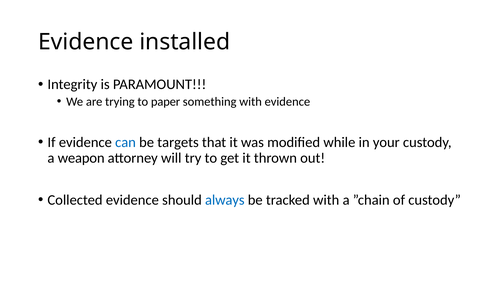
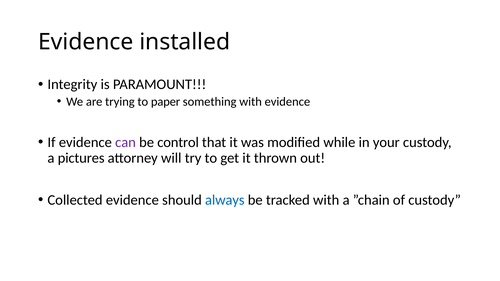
can colour: blue -> purple (126, 143)
targets: targets -> control (178, 143)
weapon: weapon -> pictures (81, 158)
